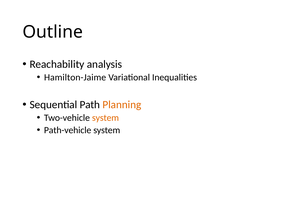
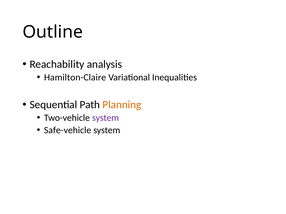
Hamilton-Jaime: Hamilton-Jaime -> Hamilton-Claire (75, 78)
system colour: orange -> purple (105, 118)
Path-vehicle: Path-vehicle -> Safe-vehicle (68, 130)
